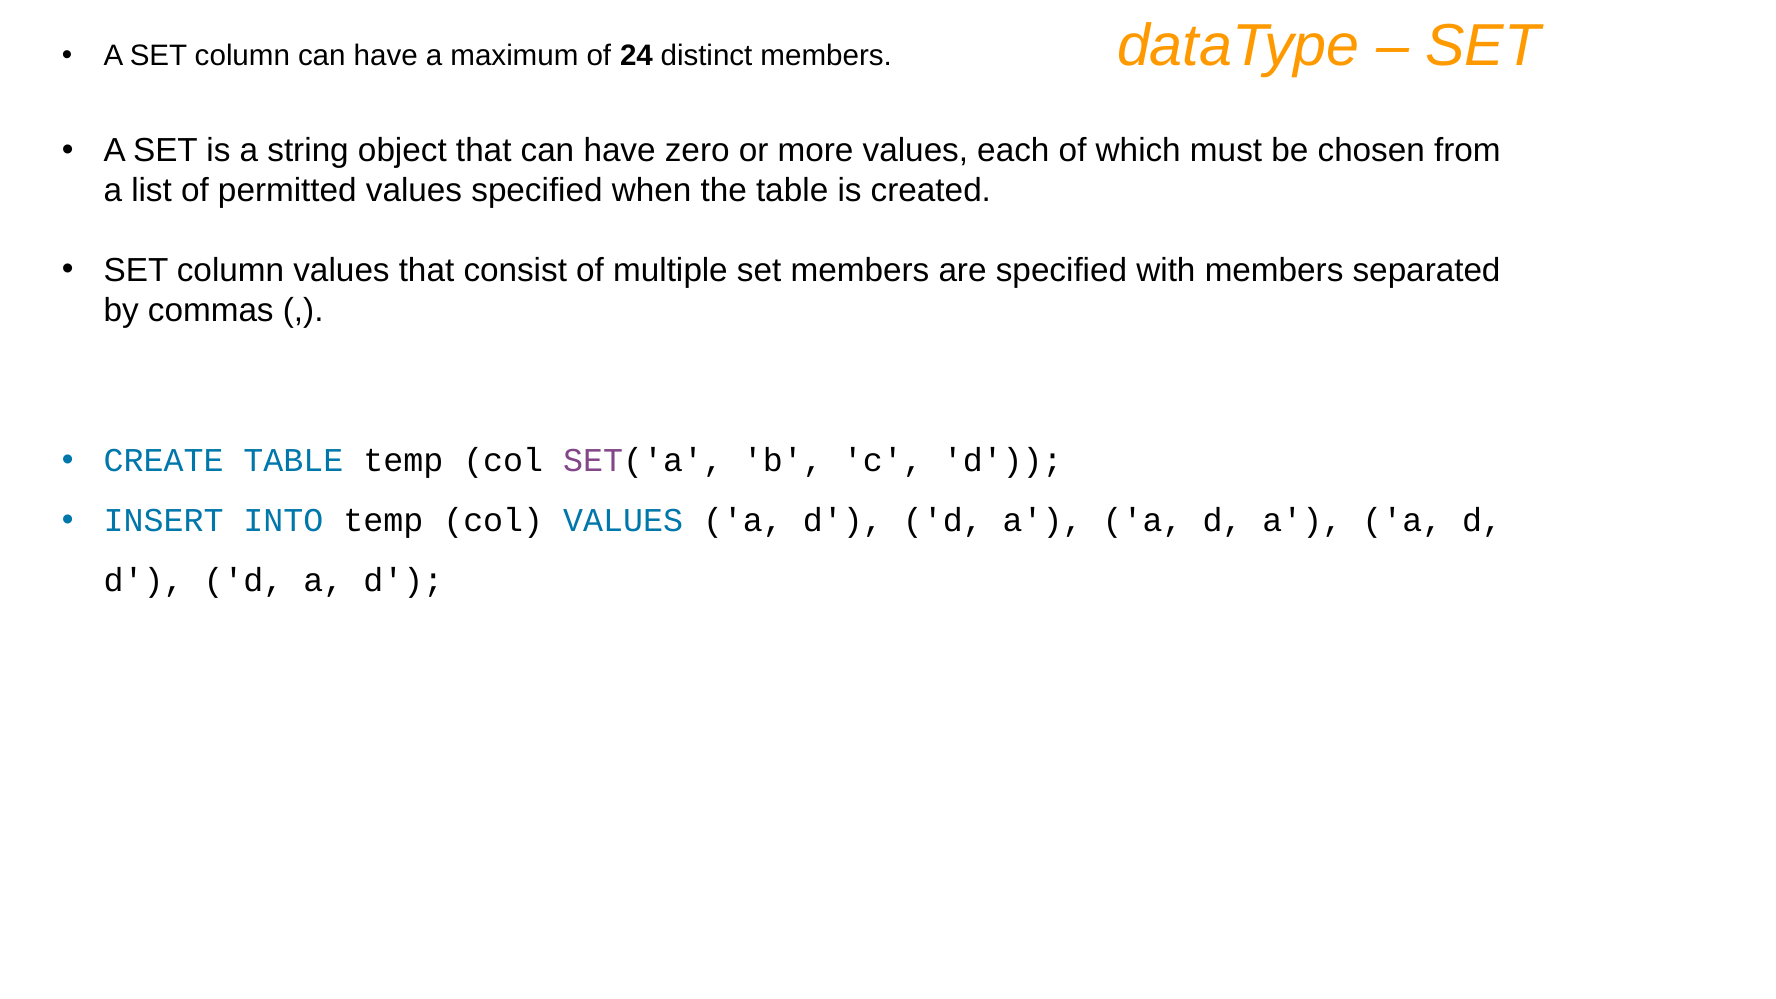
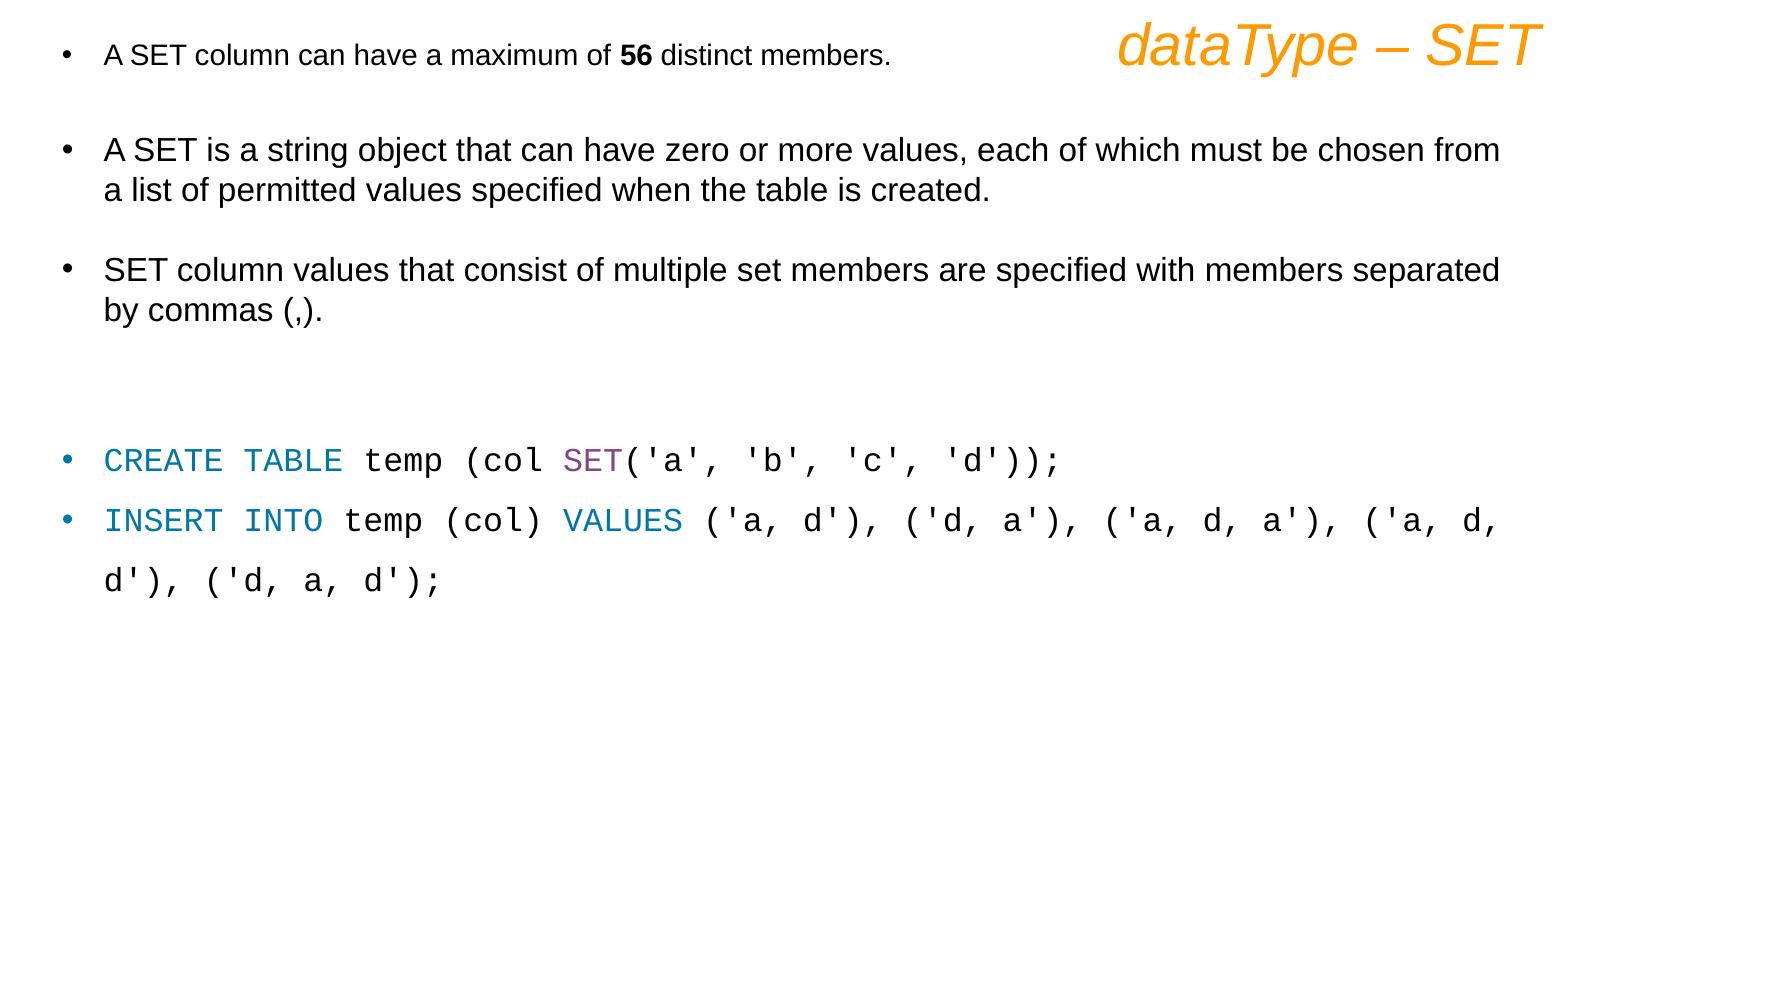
24: 24 -> 56 (636, 56)
